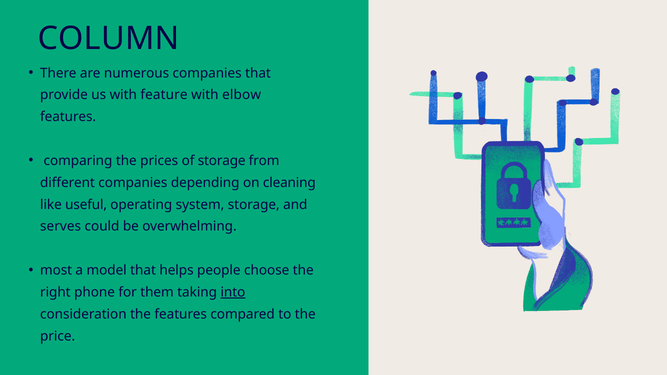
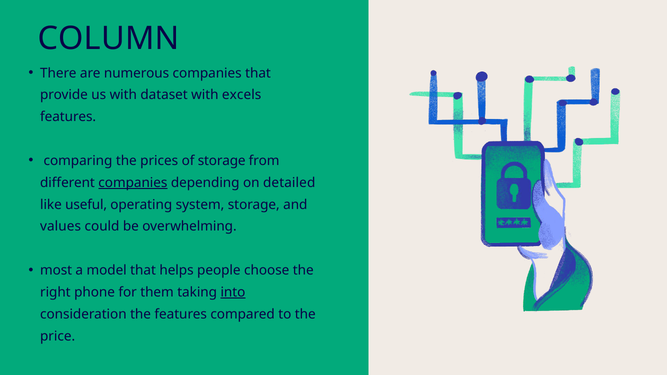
feature: feature -> dataset (164, 95)
elbow: elbow -> excels (242, 95)
companies underline: none -> present (133, 183)
cleaning: cleaning -> detailed (289, 183)
serves: serves -> values (61, 227)
